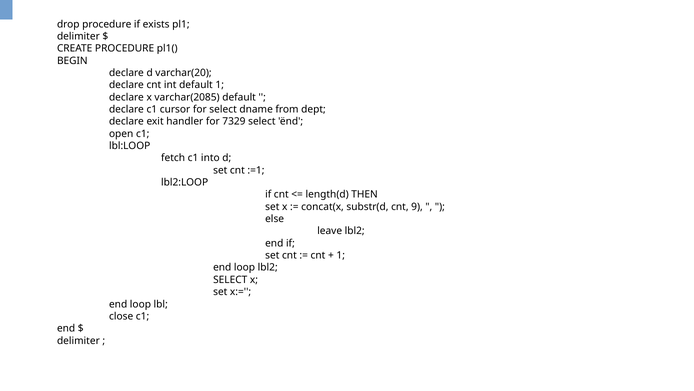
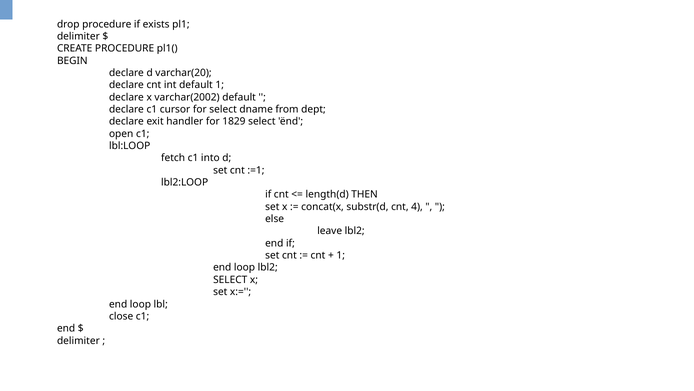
varchar(2085: varchar(2085 -> varchar(2002 (187, 97)
7329: 7329 -> 1829 (234, 121)
9: 9 -> 4 (417, 206)
